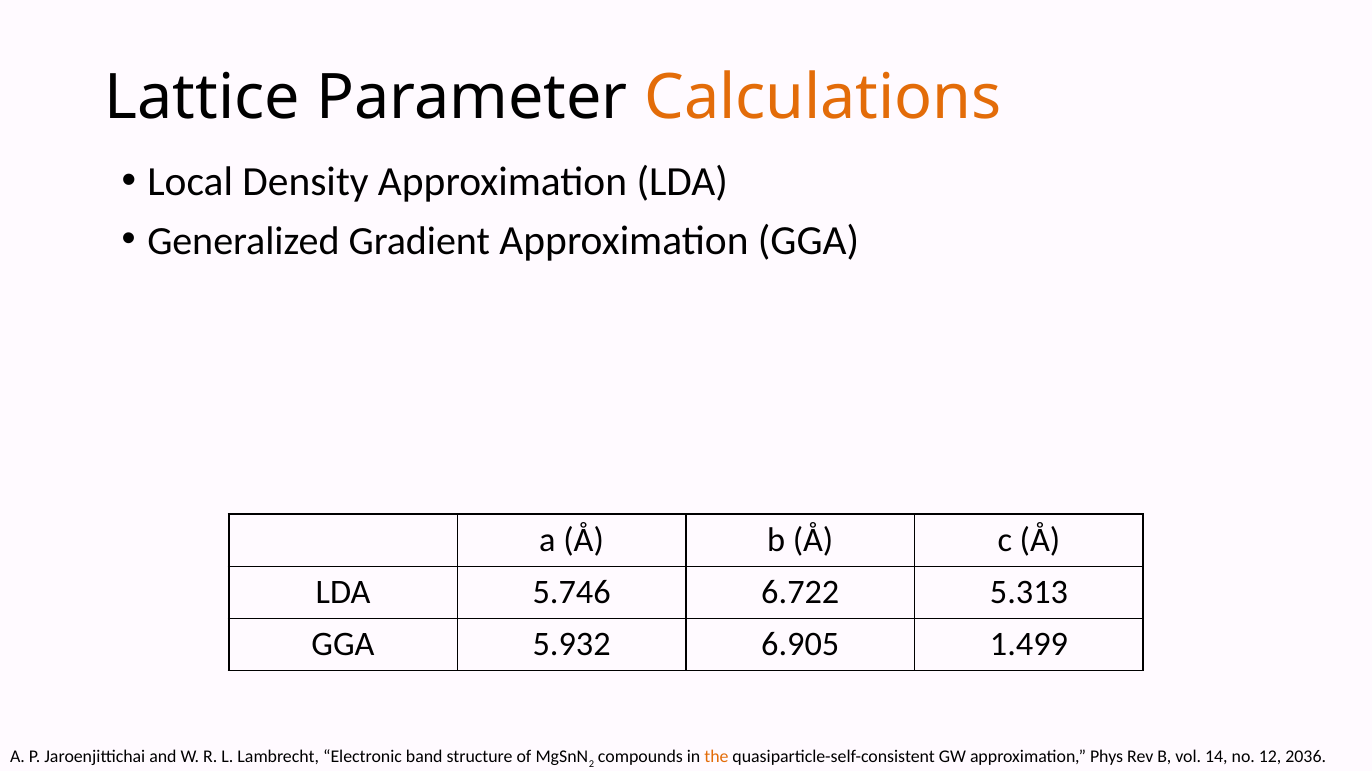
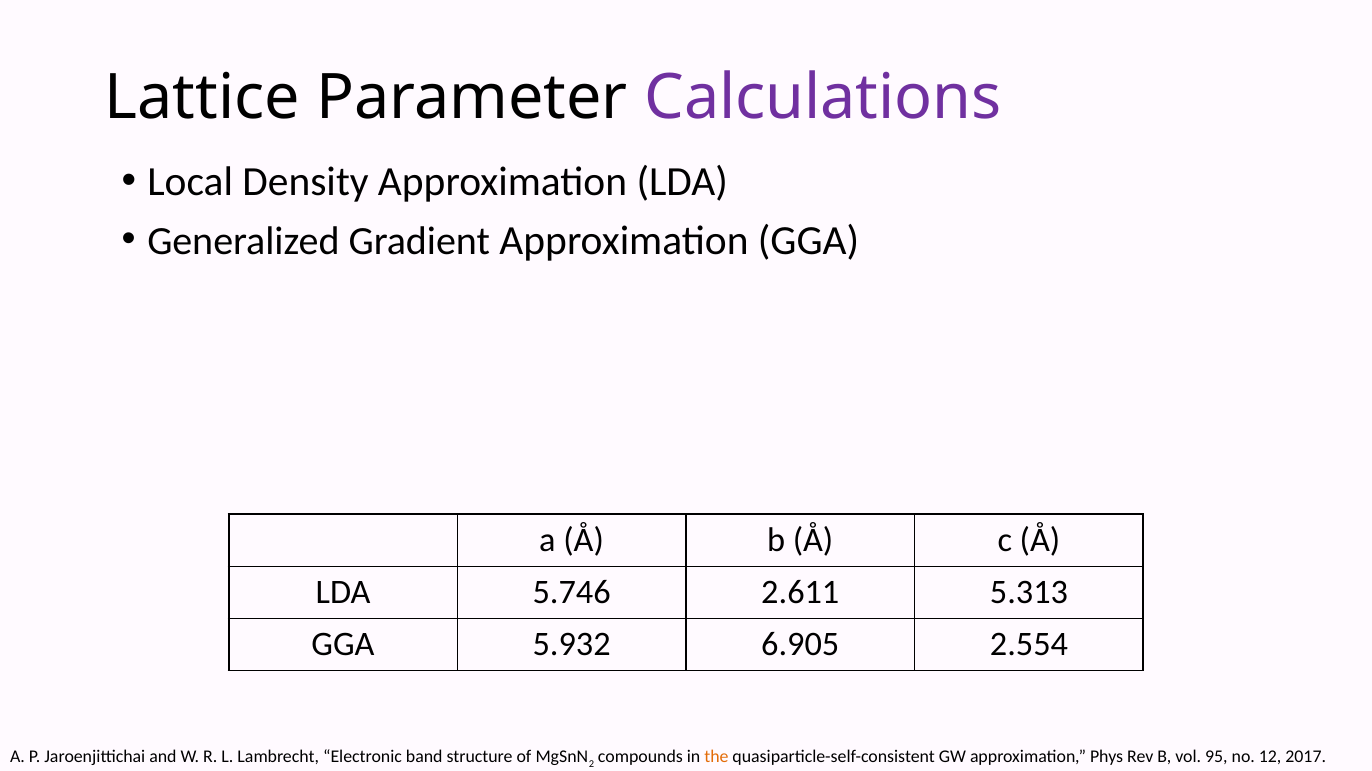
Calculations colour: orange -> purple (823, 98)
6.722: 6.722 -> 2.611 (800, 593)
1.499: 1.499 -> 2.554 (1029, 645)
14: 14 -> 95 (1216, 758)
2036: 2036 -> 2017 (1306, 758)
